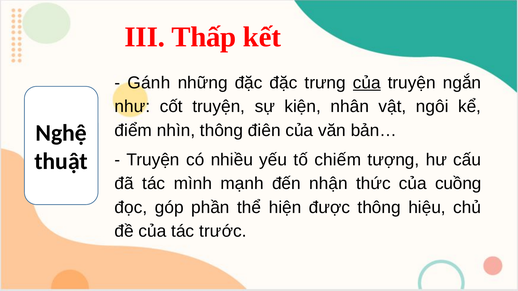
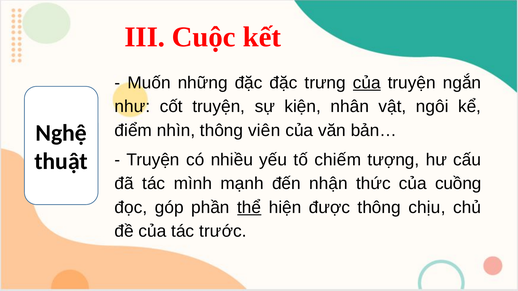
Thấp: Thấp -> Cuộc (204, 37)
Gánh: Gánh -> Muốn (149, 83)
điên: điên -> viên (264, 130)
thể underline: none -> present (249, 208)
hiệu: hiệu -> chịu (427, 208)
